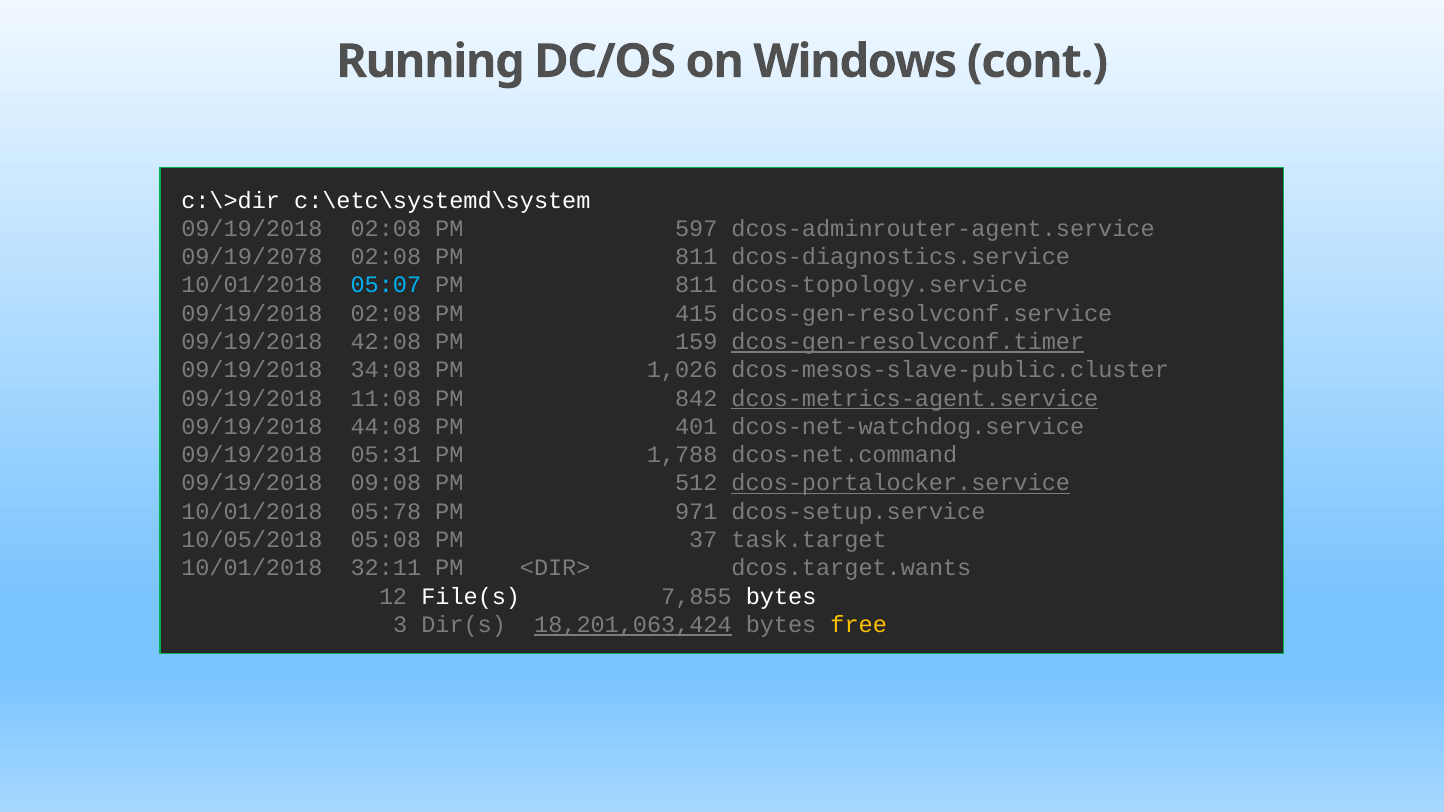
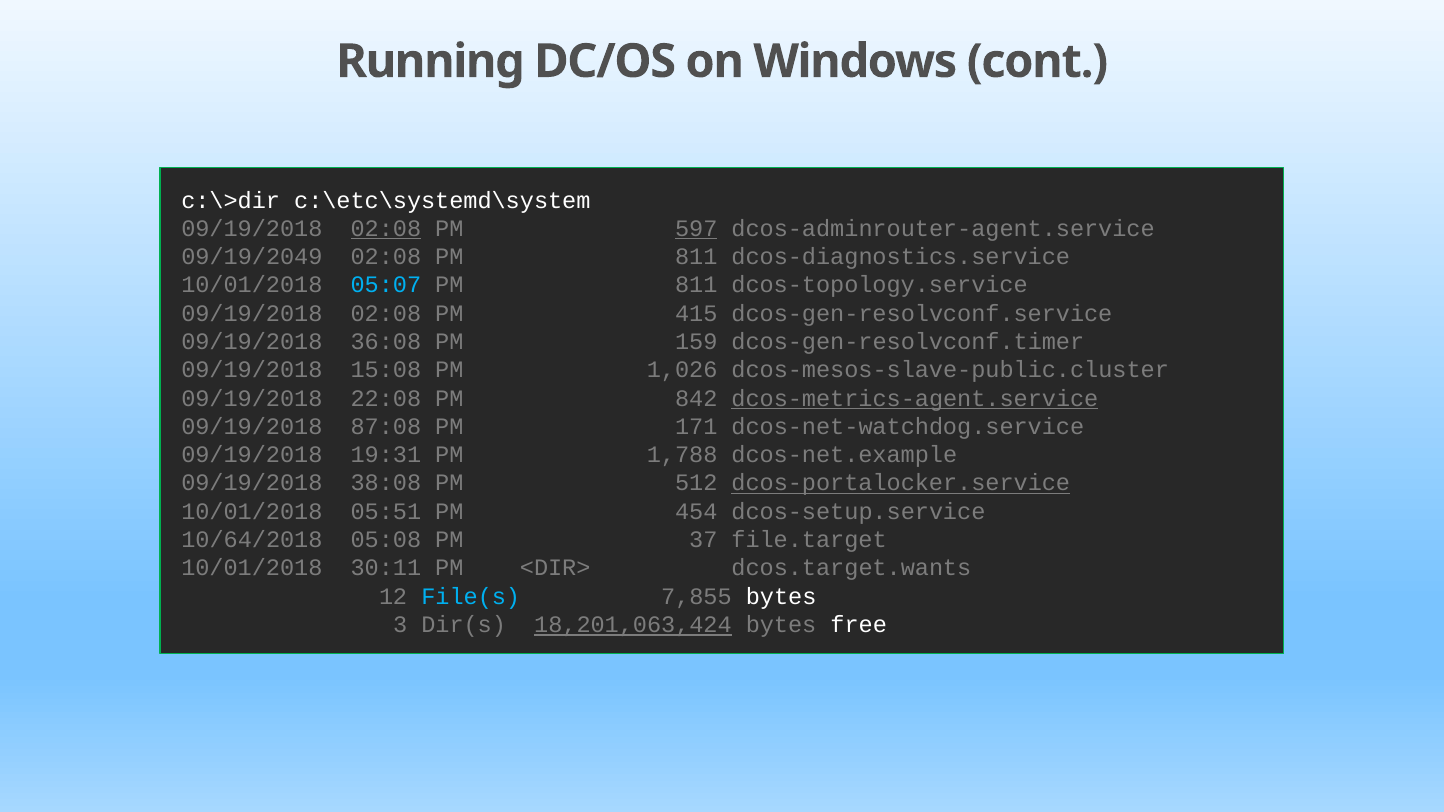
02:08 underline: none -> present (386, 229)
597 underline: none -> present (696, 229)
09/19/2078: 09/19/2078 -> 09/19/2049 (252, 257)
42:08: 42:08 -> 36:08 (386, 342)
dcos-gen-resolvconf.timer underline: present -> none (908, 342)
34:08: 34:08 -> 15:08 (386, 370)
11:08: 11:08 -> 22:08 (386, 398)
44:08: 44:08 -> 87:08 (386, 427)
401: 401 -> 171 (696, 427)
05:31: 05:31 -> 19:31 (386, 455)
dcos-net.command: dcos-net.command -> dcos-net.example (844, 455)
09:08: 09:08 -> 38:08 (386, 483)
05:78: 05:78 -> 05:51 (386, 512)
971: 971 -> 454 (696, 512)
10/05/2018: 10/05/2018 -> 10/64/2018 (252, 540)
task.target: task.target -> file.target (809, 540)
32:11: 32:11 -> 30:11 (386, 568)
File(s colour: white -> light blue (471, 596)
free colour: yellow -> white (859, 625)
